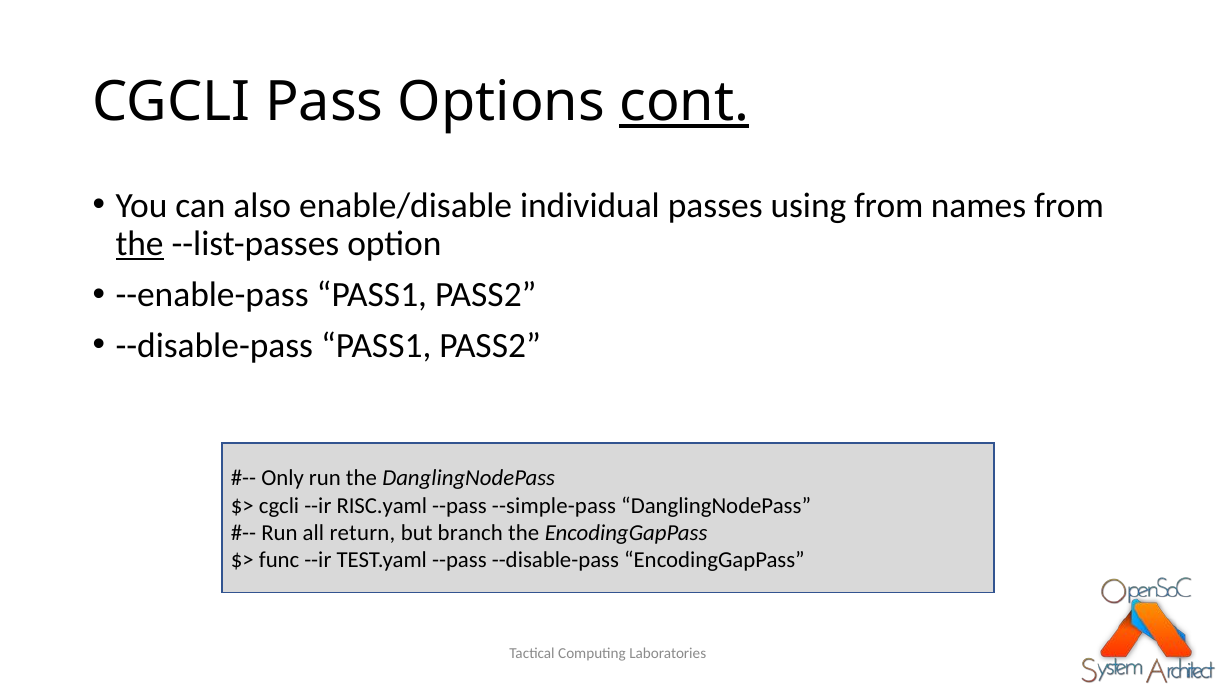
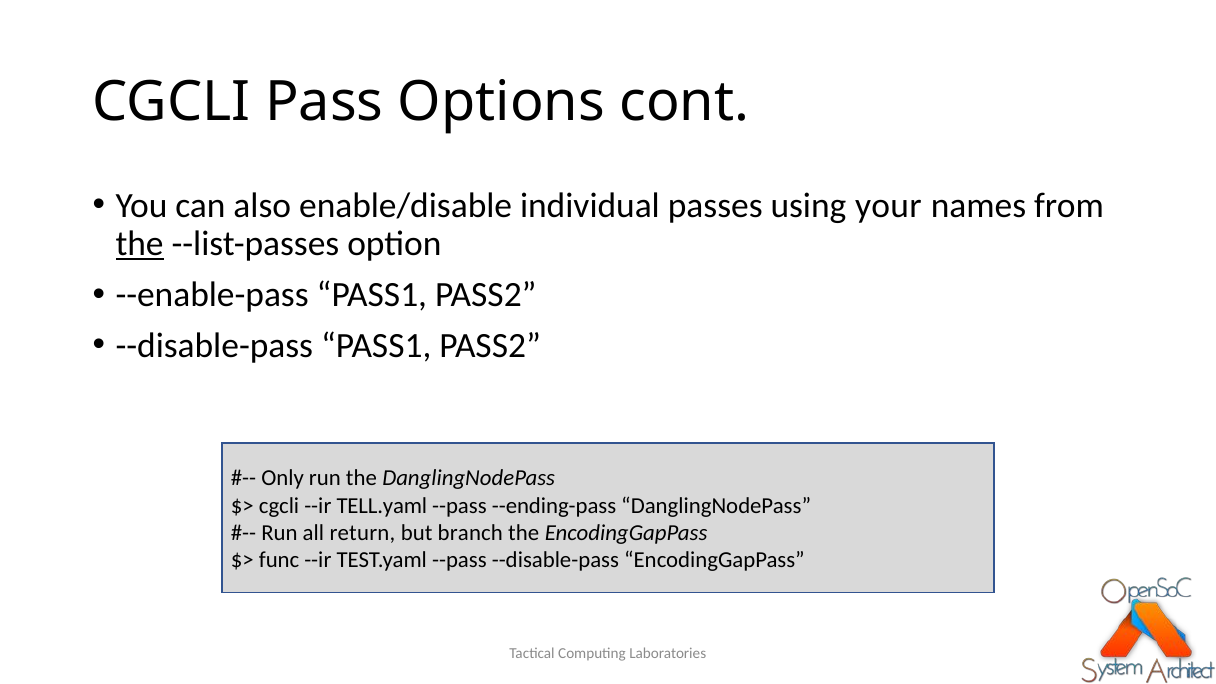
cont underline: present -> none (684, 102)
using from: from -> your (888, 206)
RISC.yaml: RISC.yaml -> TELL.yaml (382, 506)
--simple-pass: --simple-pass -> --ending-pass (554, 506)
